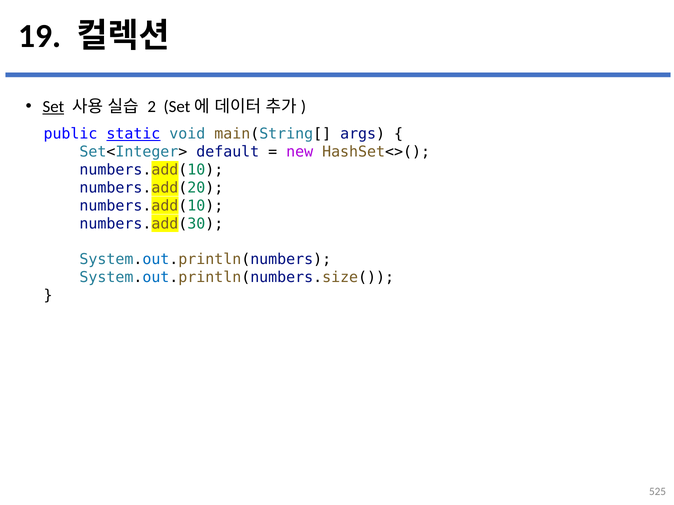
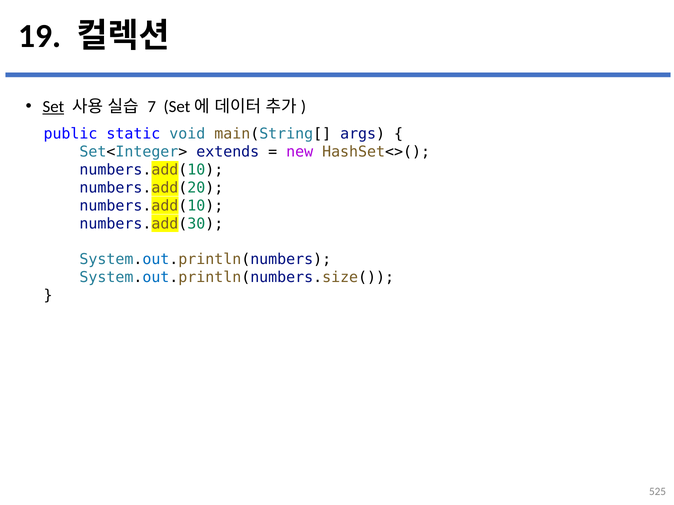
2: 2 -> 7 (152, 107)
static underline: present -> none (133, 134)
default: default -> extends (228, 152)
